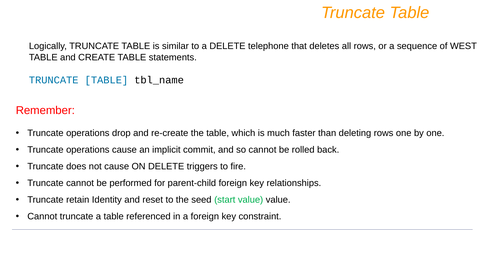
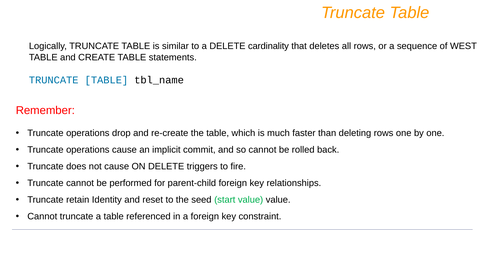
telephone: telephone -> cardinality (268, 46)
